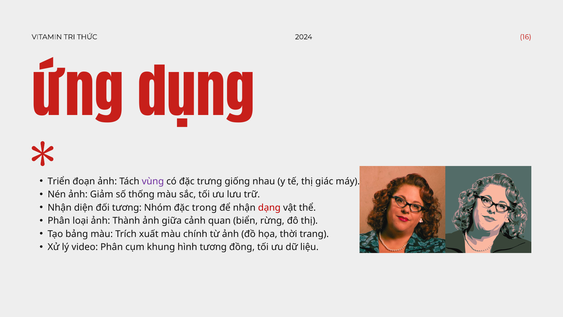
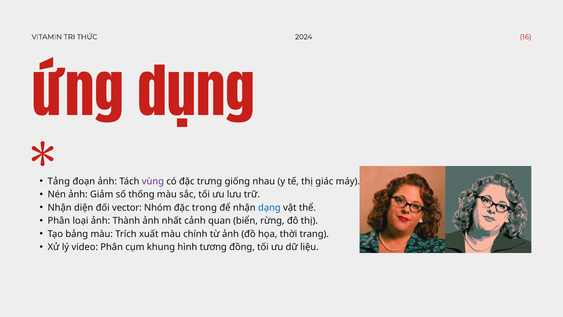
Triển: Triển -> Tảng (59, 181)
đối tương: tương -> vector (127, 207)
dạng colour: red -> blue (269, 207)
giữa: giữa -> nhất (172, 221)
